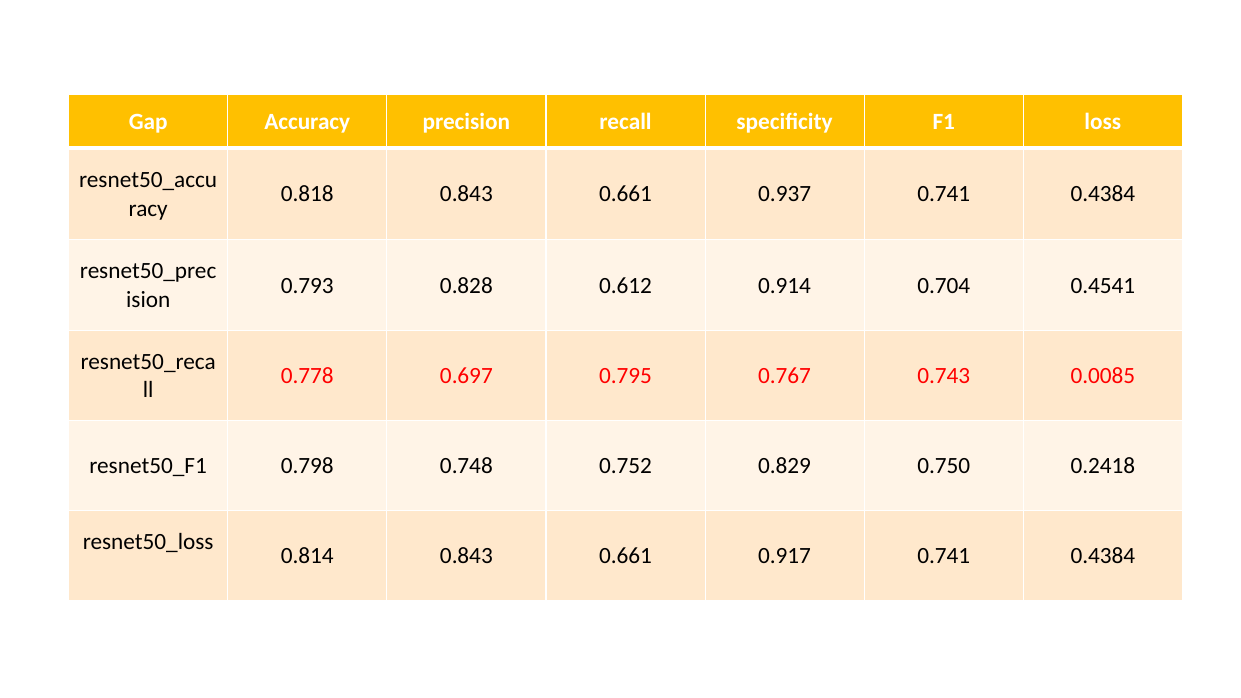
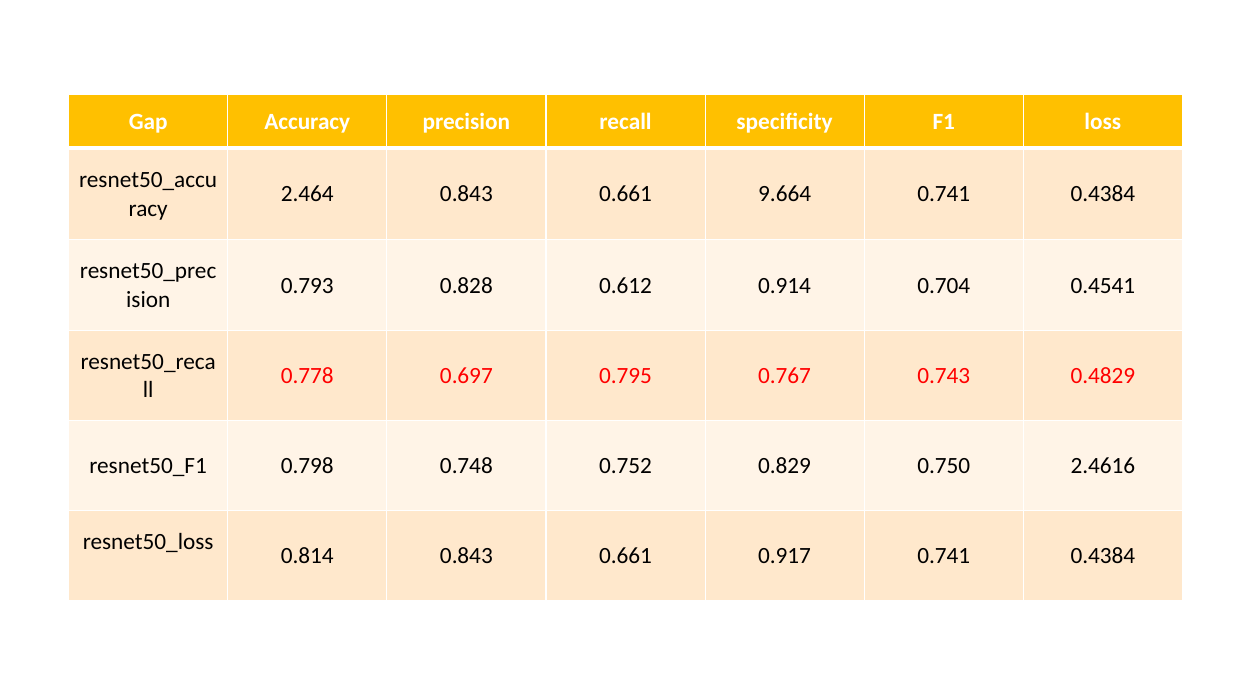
0.818: 0.818 -> 2.464 (307, 194)
0.937: 0.937 -> 9.664 (785, 194)
0.0085: 0.0085 -> 0.4829 (1103, 376)
0.2418: 0.2418 -> 2.4616 (1103, 466)
